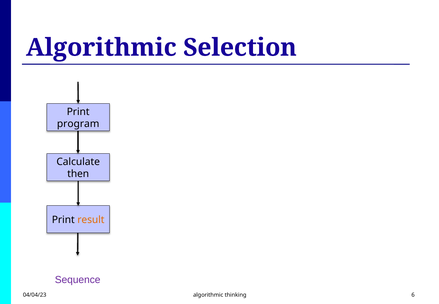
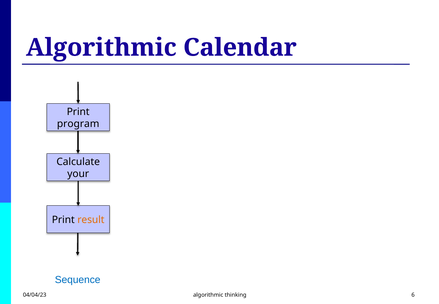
Selection: Selection -> Calendar (240, 48)
then: then -> your (78, 174)
Sequence colour: purple -> blue (78, 280)
